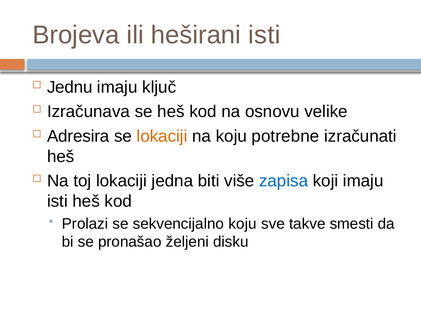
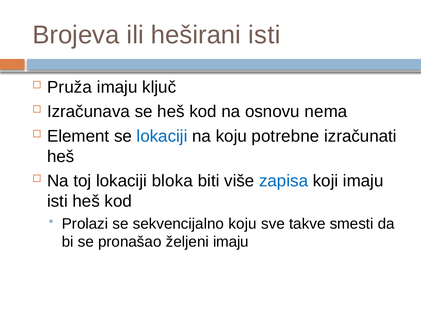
Jednu: Jednu -> Pruža (70, 87)
velike: velike -> nema (326, 112)
Adresira: Adresira -> Element (78, 136)
lokaciji colour: orange -> blue (162, 136)
jedna: jedna -> bloka (172, 181)
željeni disku: disku -> imaju (231, 242)
